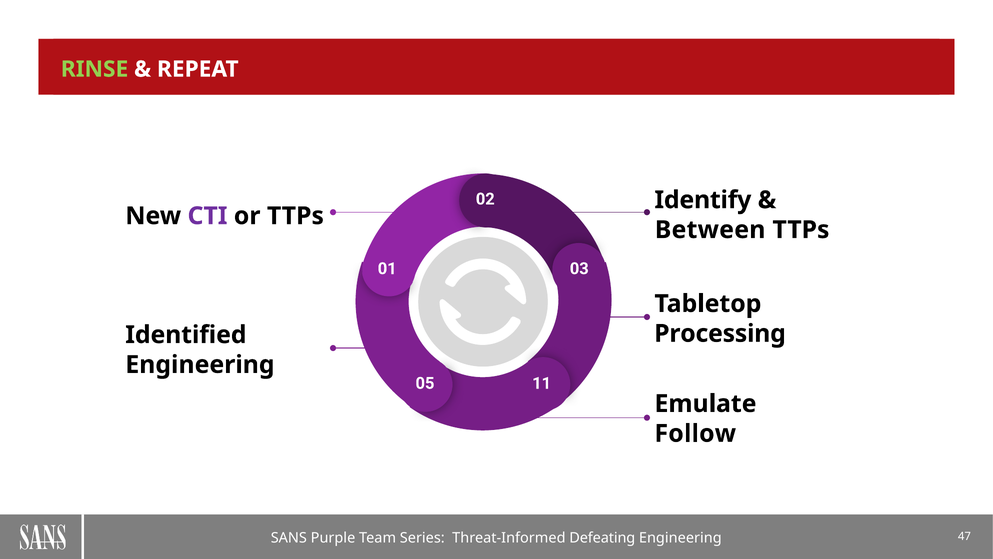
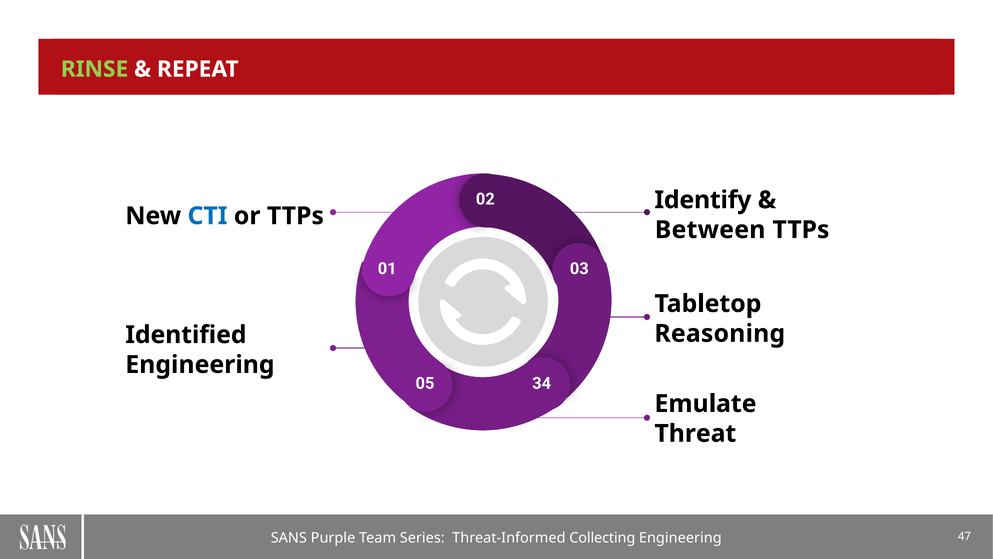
CTI colour: purple -> blue (207, 216)
Processing: Processing -> Reasoning (720, 333)
11: 11 -> 34 (542, 383)
Follow: Follow -> Threat (695, 433)
Defeating: Defeating -> Collecting (602, 537)
